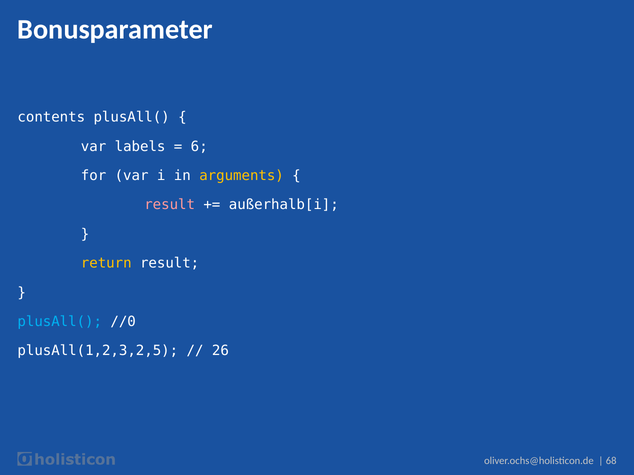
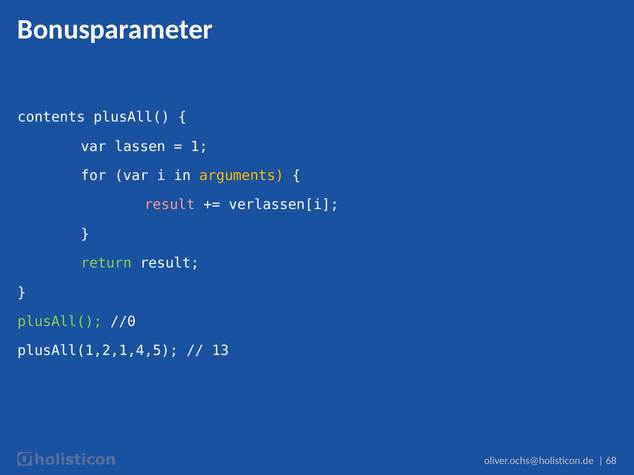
labels: labels -> lassen (140, 147)
6: 6 -> 1 (199, 147)
außerhalb[i: außerhalb[i -> verlassen[i (284, 205)
return colour: yellow -> light green (106, 263)
plusAll( colour: light blue -> light green (60, 322)
plusAll(1,2,3,2,5: plusAll(1,2,3,2,5 -> plusAll(1,2,1,4,5 (98, 351)
26: 26 -> 13 (220, 351)
